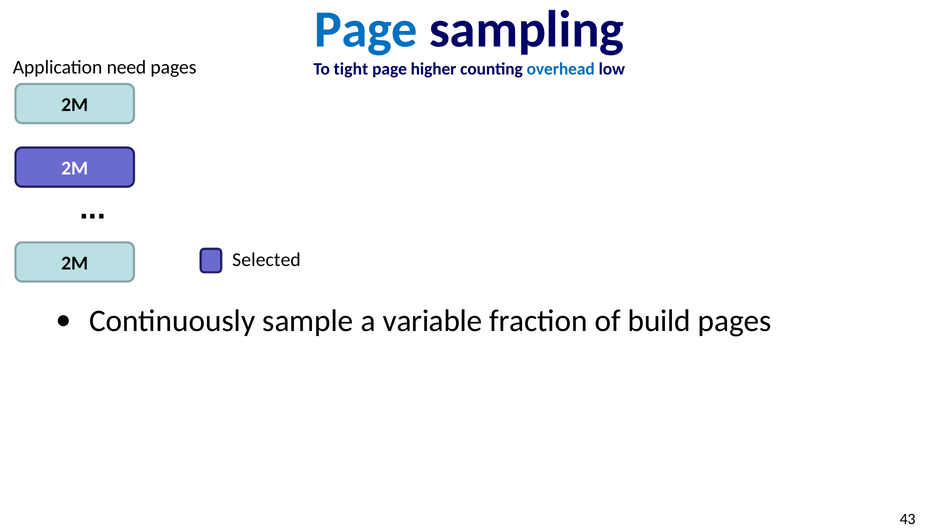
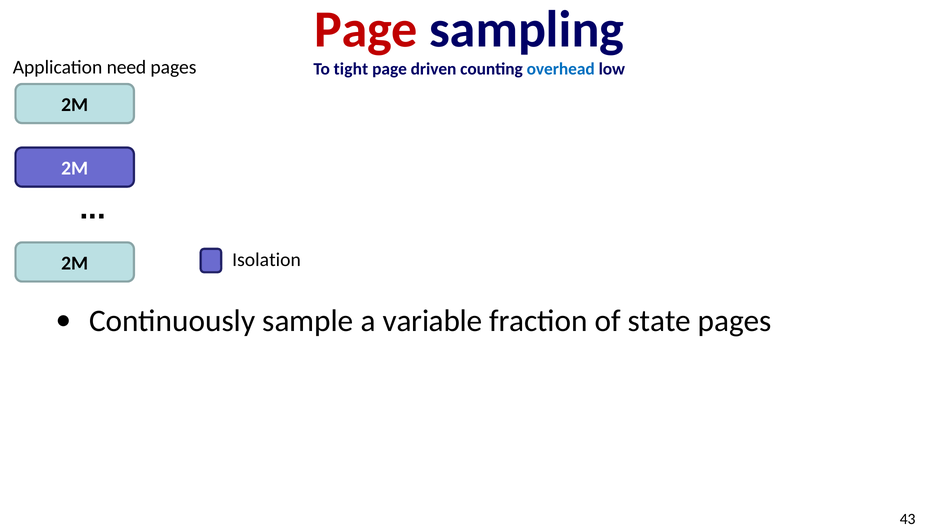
Page colour: blue -> red (366, 30)
higher: higher -> driven (434, 69)
Selected: Selected -> Isolation (267, 260)
build: build -> state (659, 321)
